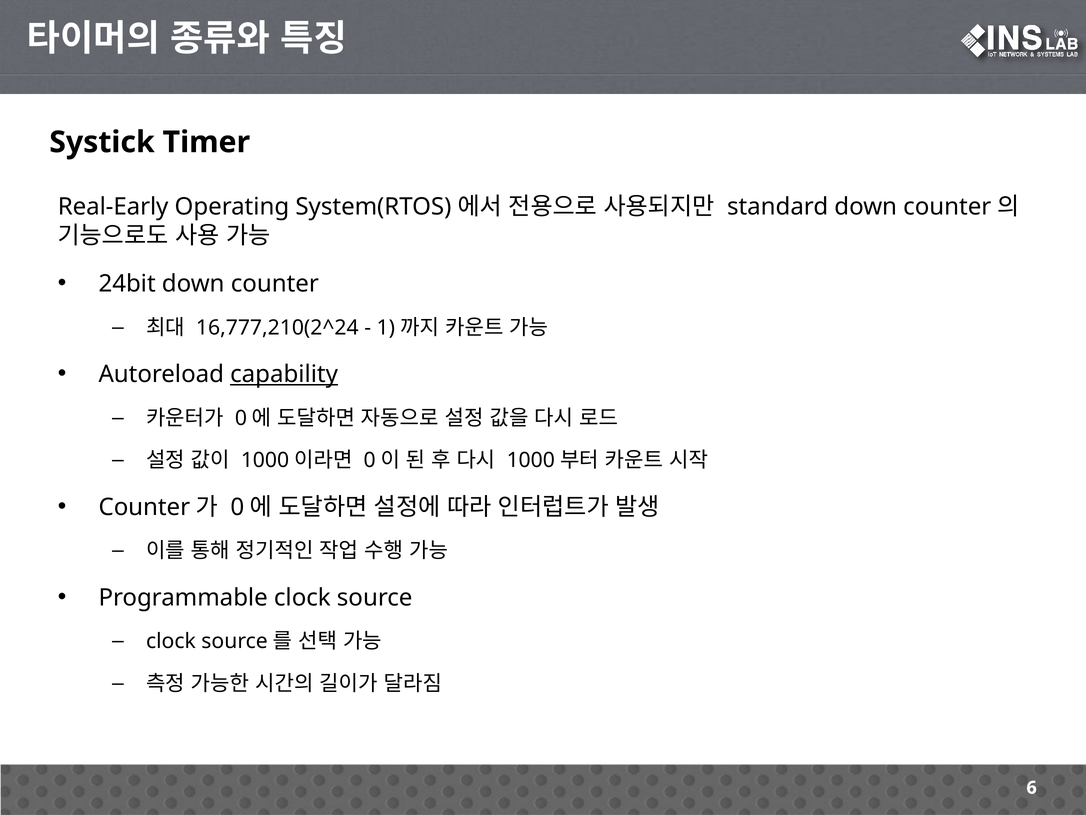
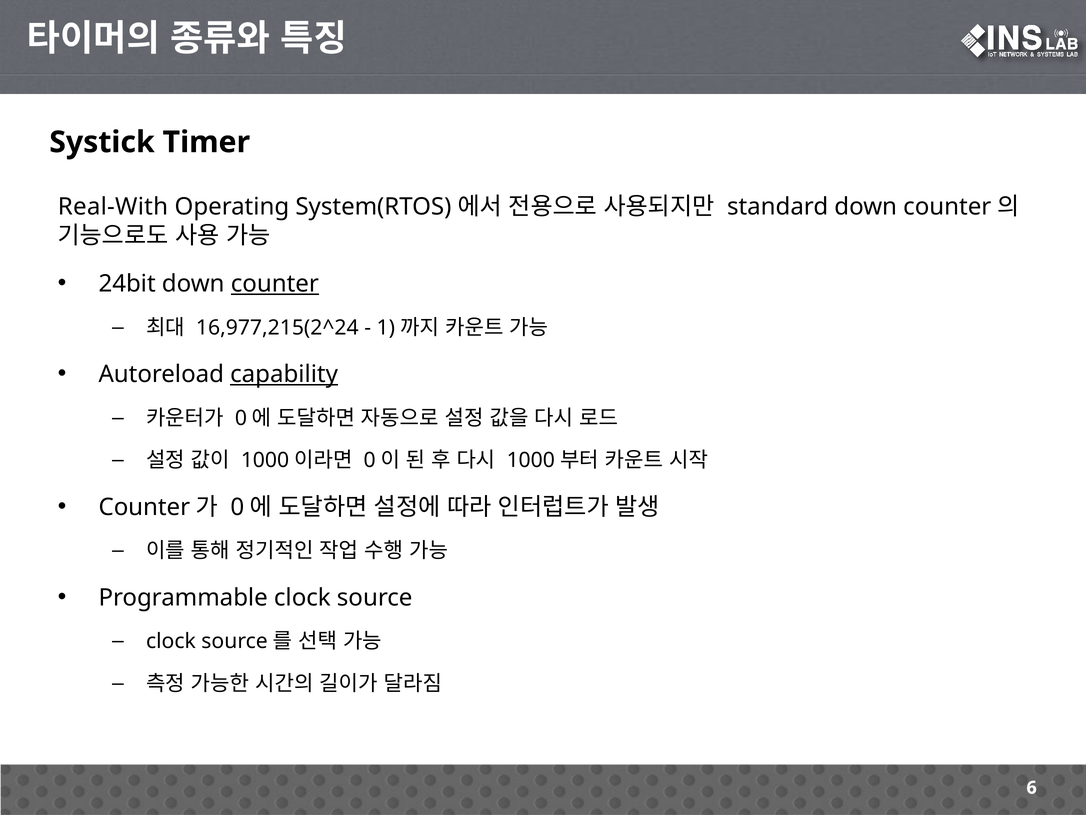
Real-Early: Real-Early -> Real-With (113, 206)
counter underline: none -> present (275, 284)
16,777,210(2^24: 16,777,210(2^24 -> 16,977,215(2^24 (277, 327)
